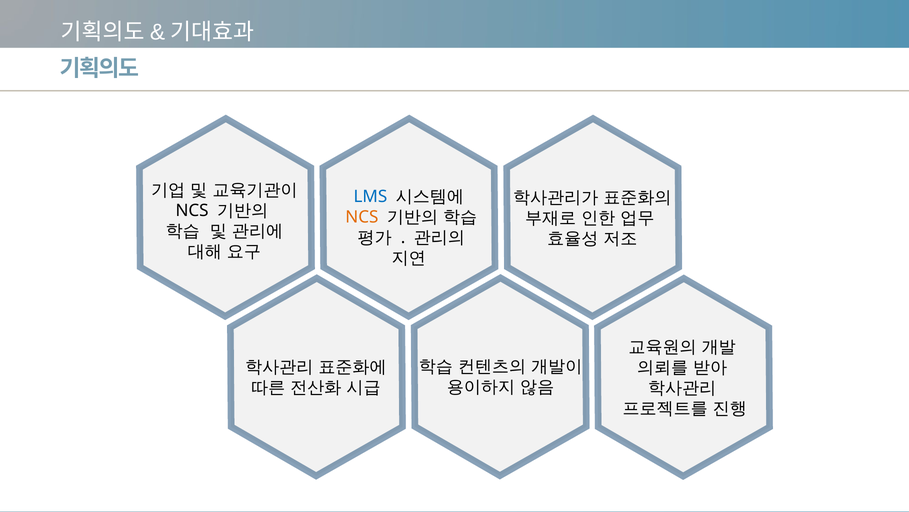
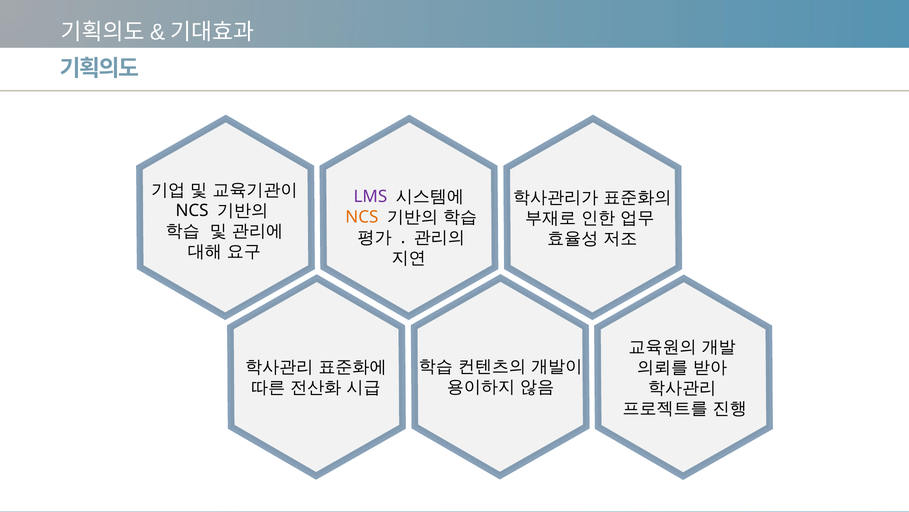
LMS colour: blue -> purple (370, 197)
